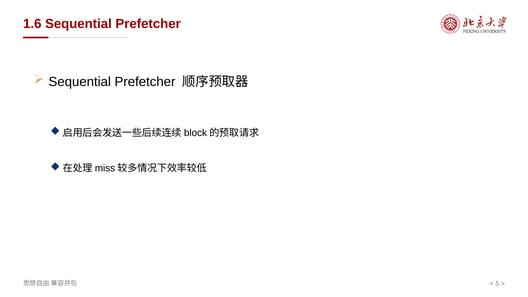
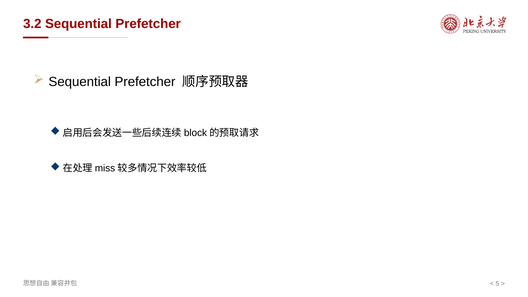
1.6: 1.6 -> 3.2 (32, 24)
